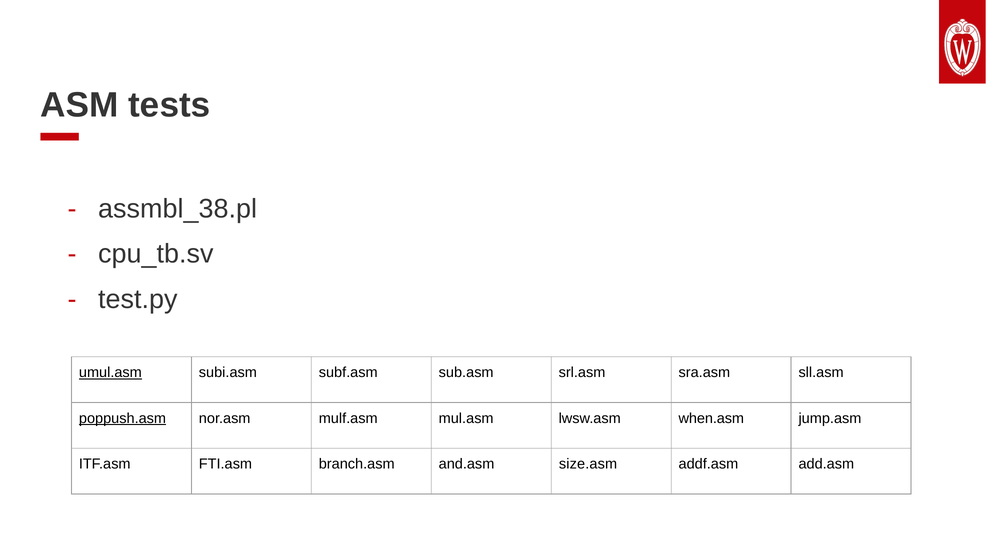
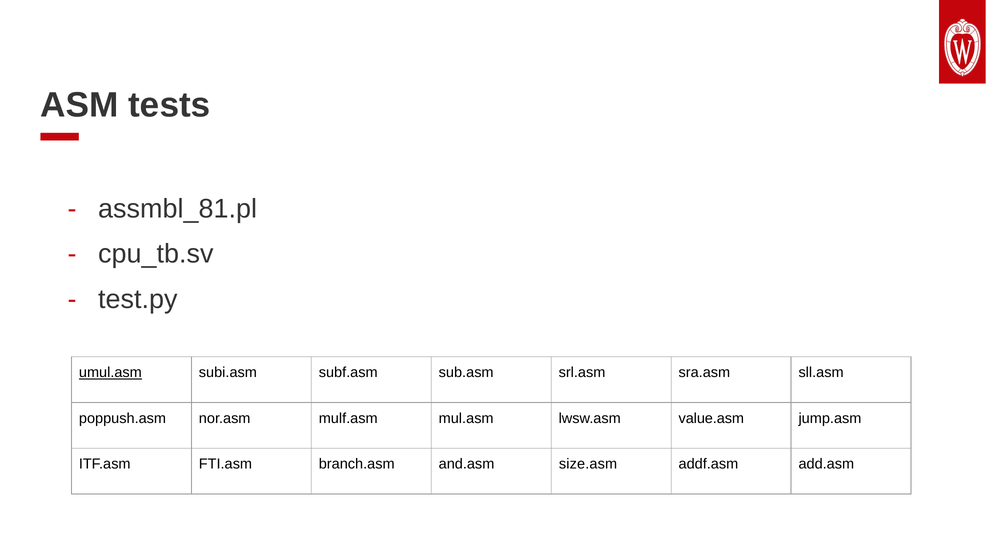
assmbl_38.pl: assmbl_38.pl -> assmbl_81.pl (178, 209)
poppush.asm underline: present -> none (123, 418)
when.asm: when.asm -> value.asm (711, 418)
